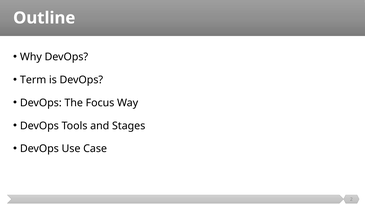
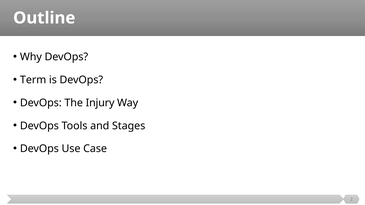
Focus: Focus -> Injury (100, 103)
